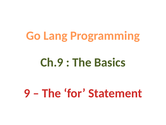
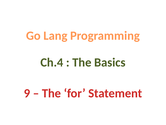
Ch.9: Ch.9 -> Ch.4 (52, 62)
